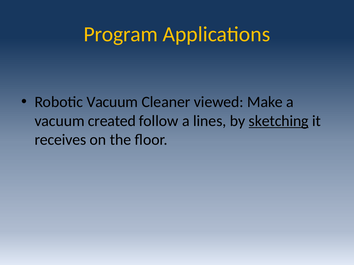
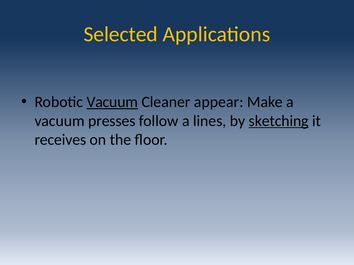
Program: Program -> Selected (121, 34)
Vacuum underline: none -> present (112, 102)
viewed: viewed -> appear (219, 102)
created: created -> presses (112, 121)
